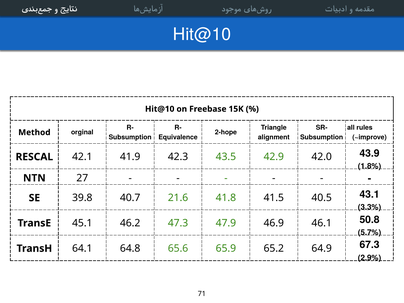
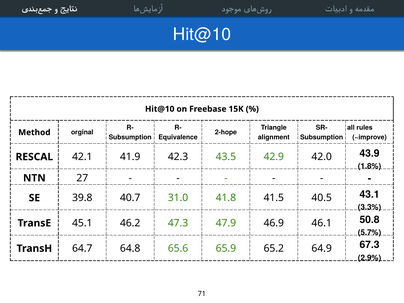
21.6: 21.6 -> 31.0 (178, 198)
64.1: 64.1 -> 64.7 (82, 248)
